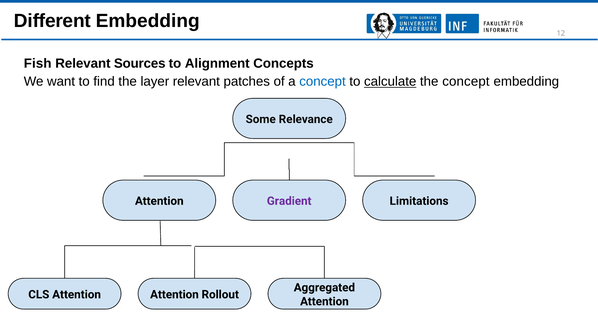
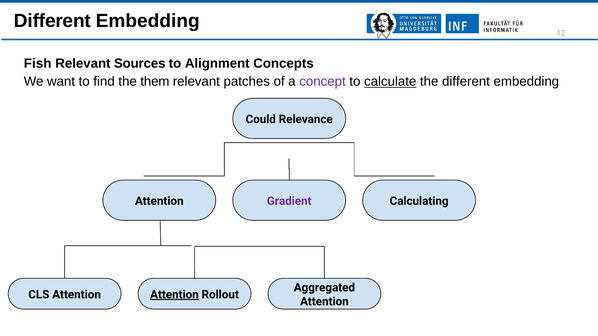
layer: layer -> them (155, 82)
concept colour: blue -> purple (322, 82)
the concept: concept -> different (466, 82)
Some: Some -> Could (261, 119)
Limitations: Limitations -> Calculating (419, 201)
Attention underline: none -> present (174, 295)
